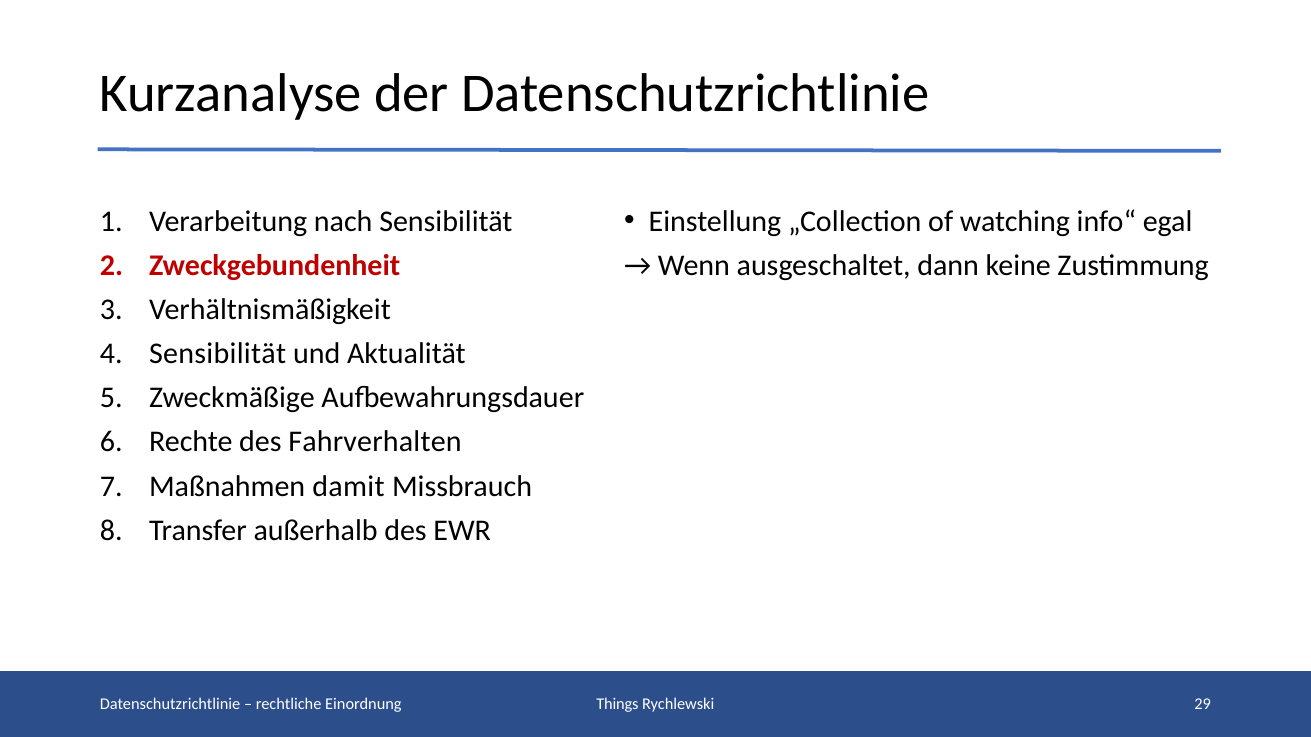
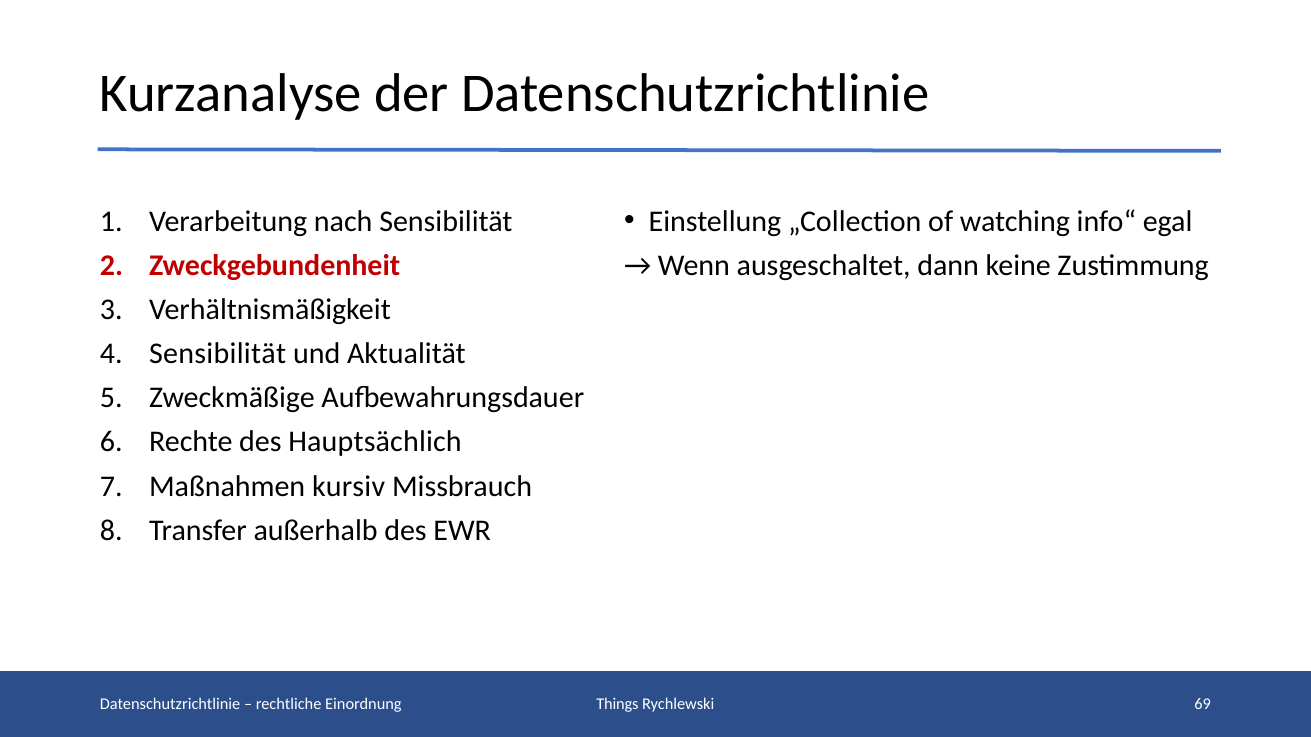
Fahrverhalten: Fahrverhalten -> Hauptsächlich (375, 442)
damit: damit -> kursiv (349, 487)
29: 29 -> 69 (1203, 704)
